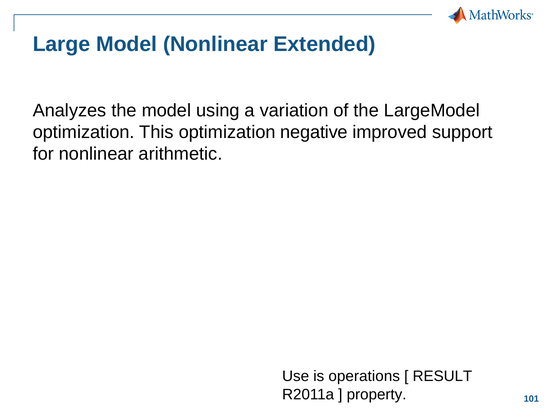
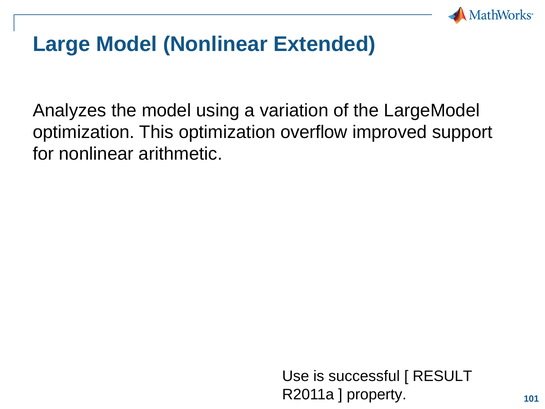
negative: negative -> overflow (314, 132)
operations: operations -> successful (364, 376)
